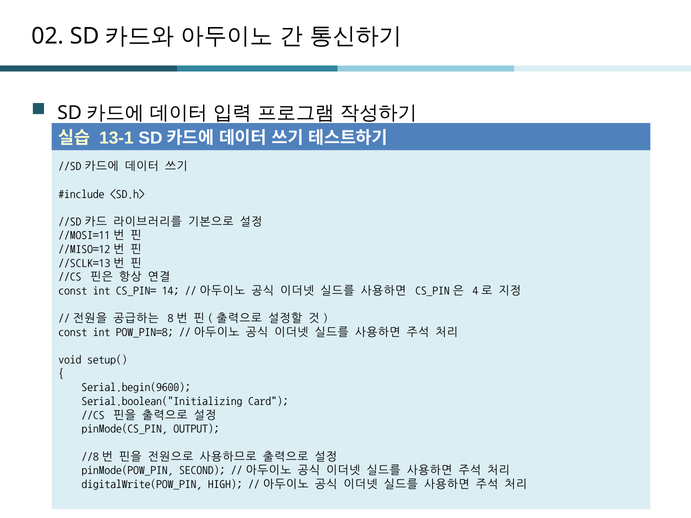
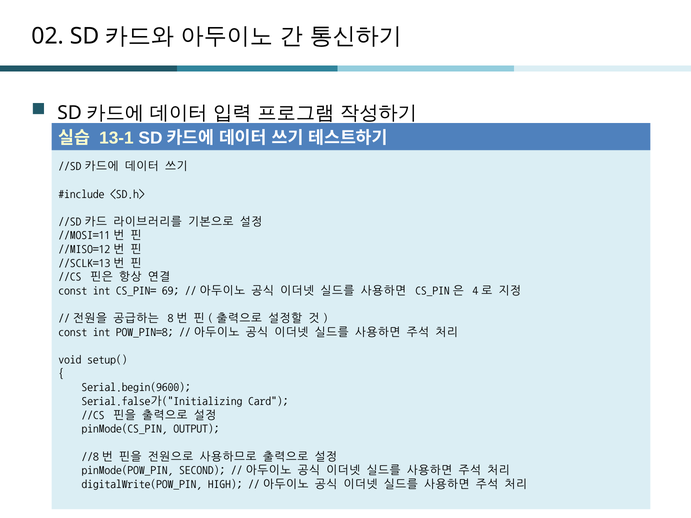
14: 14 -> 69 (171, 291)
Serial.boolean("Initializing: Serial.boolean("Initializing -> Serial.false가("Initializing (162, 401)
